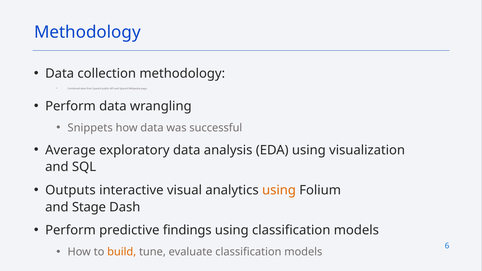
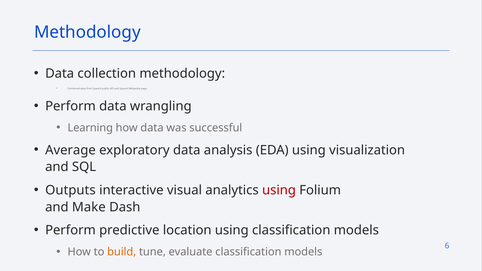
Snippets: Snippets -> Learning (90, 128)
using colour: orange -> red (279, 190)
Stage: Stage -> Make (89, 207)
findings: findings -> location (187, 230)
